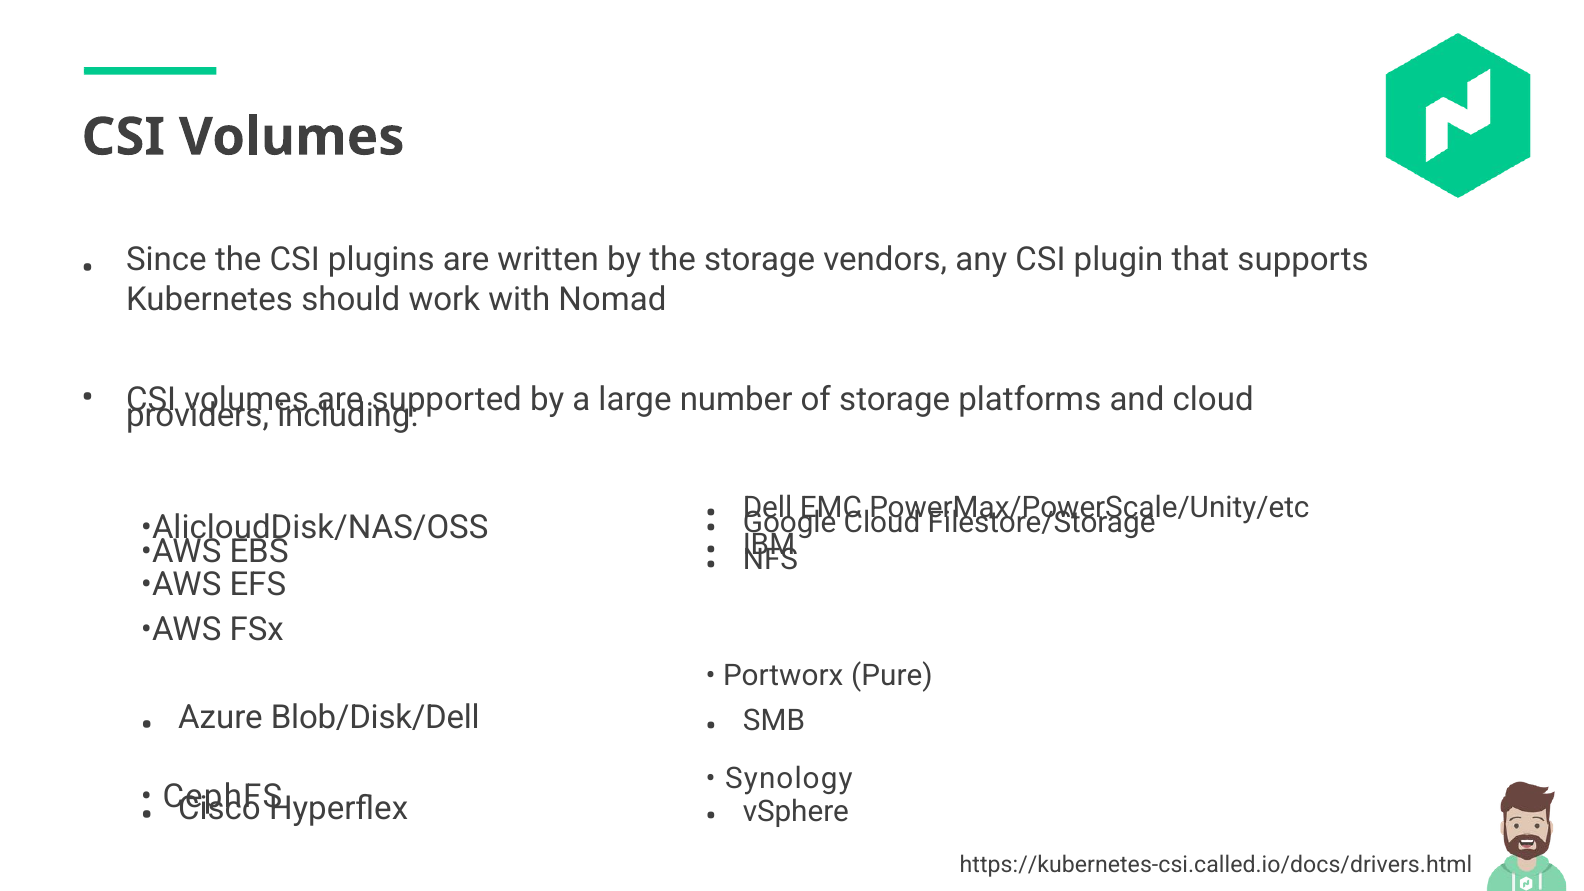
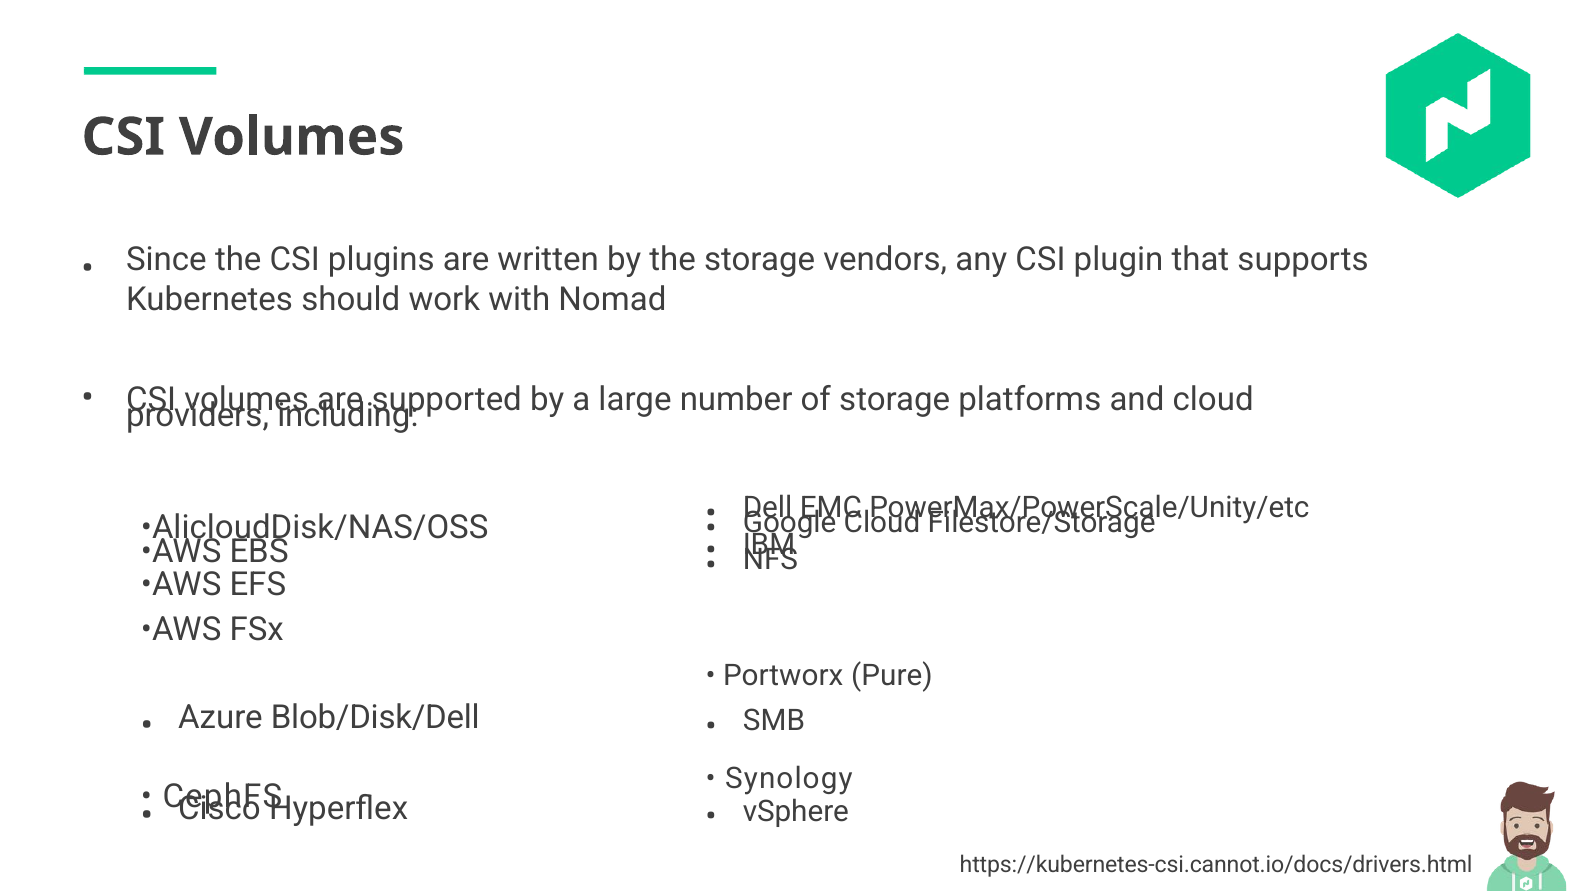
https://kubernetes-csi.called.io/docs/drivers.html: https://kubernetes-csi.called.io/docs/drivers.html -> https://kubernetes-csi.cannot.io/docs/drivers.html (1216, 864)
